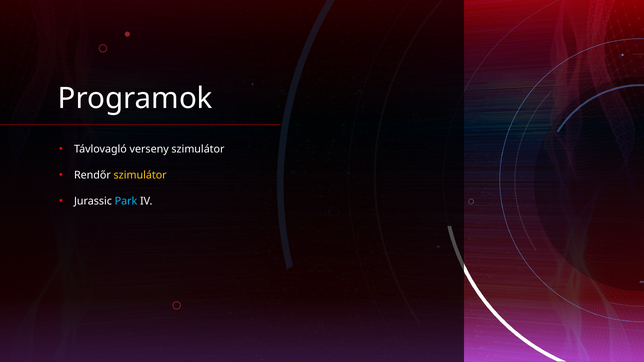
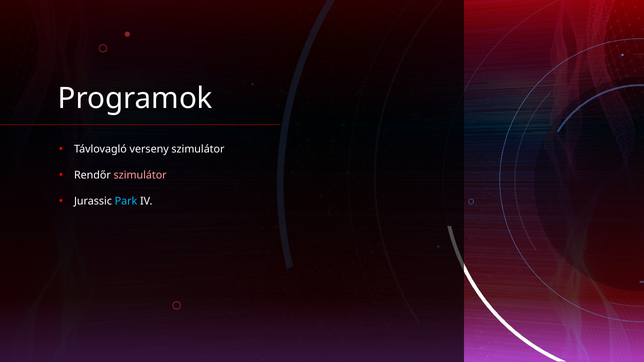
szimulátor colour: yellow -> pink (140, 176)
